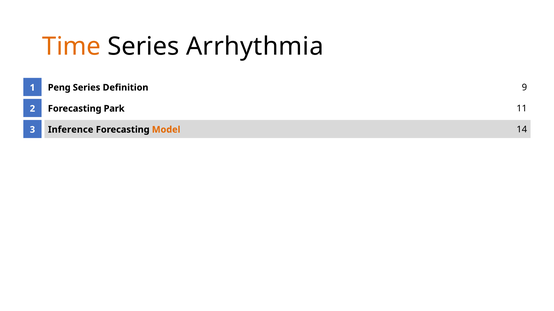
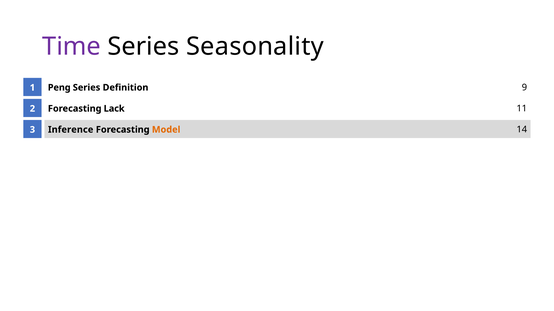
Time colour: orange -> purple (72, 47)
Arrhythmia: Arrhythmia -> Seasonality (255, 47)
Park: Park -> Lack (114, 109)
